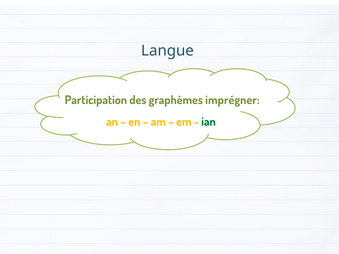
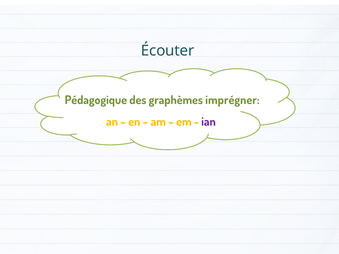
Langue: Langue -> Écouter (168, 51)
Participation: Participation -> Pédagogique (96, 100)
ian colour: green -> purple (208, 122)
